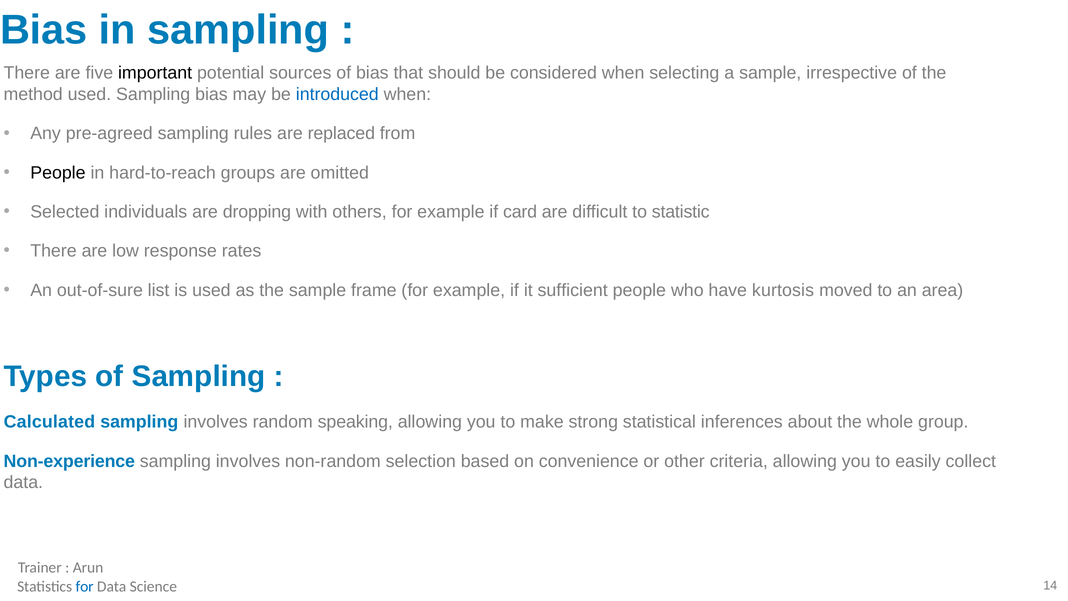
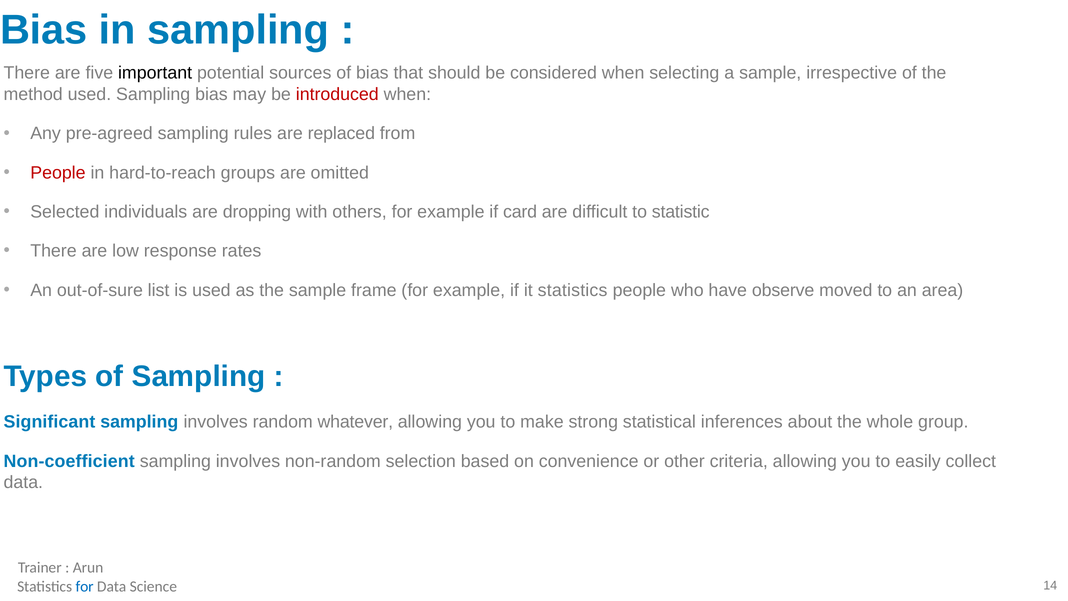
introduced colour: blue -> red (337, 94)
People colour: black -> red (58, 173)
it sufficient: sufficient -> statistics (573, 290)
kurtosis: kurtosis -> observe (783, 290)
Calculated: Calculated -> Significant (49, 422)
speaking: speaking -> whatever (355, 422)
Non-experience: Non-experience -> Non-coefficient (69, 461)
